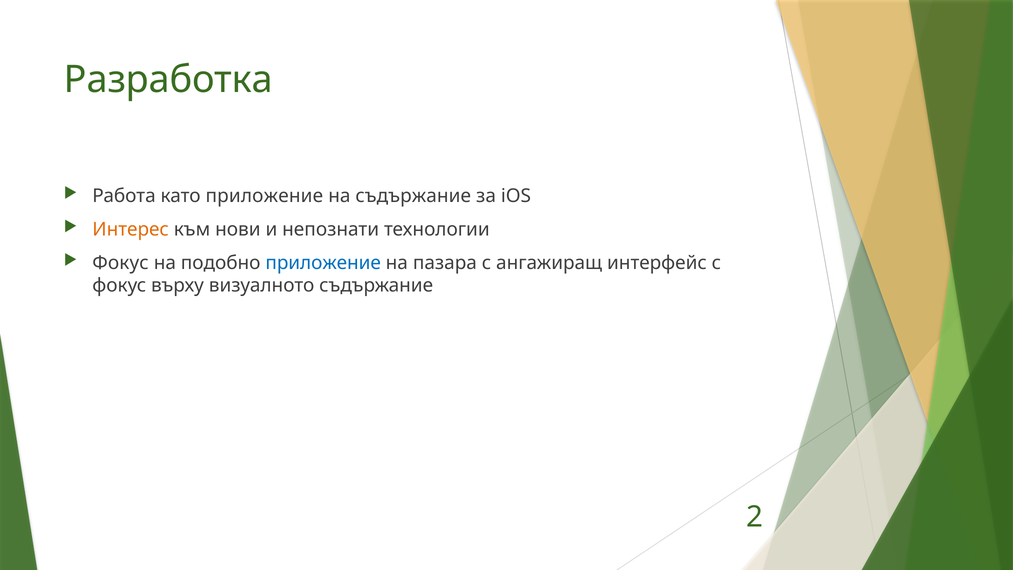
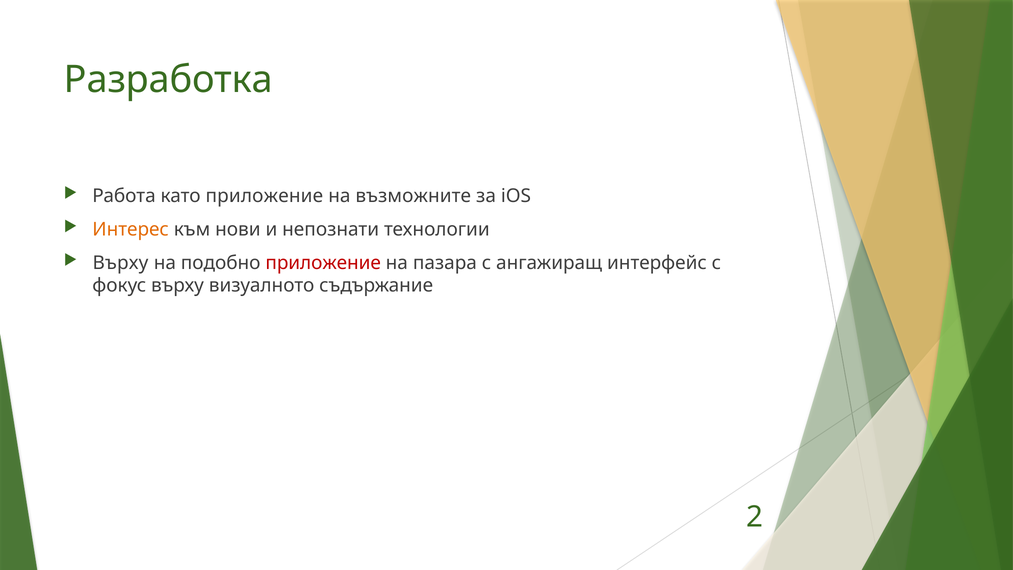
на съдържание: съдържание -> възможните (413, 196)
Фокус: Фокус -> Върху (120, 263)
приложение colour: blue -> red (323, 263)
